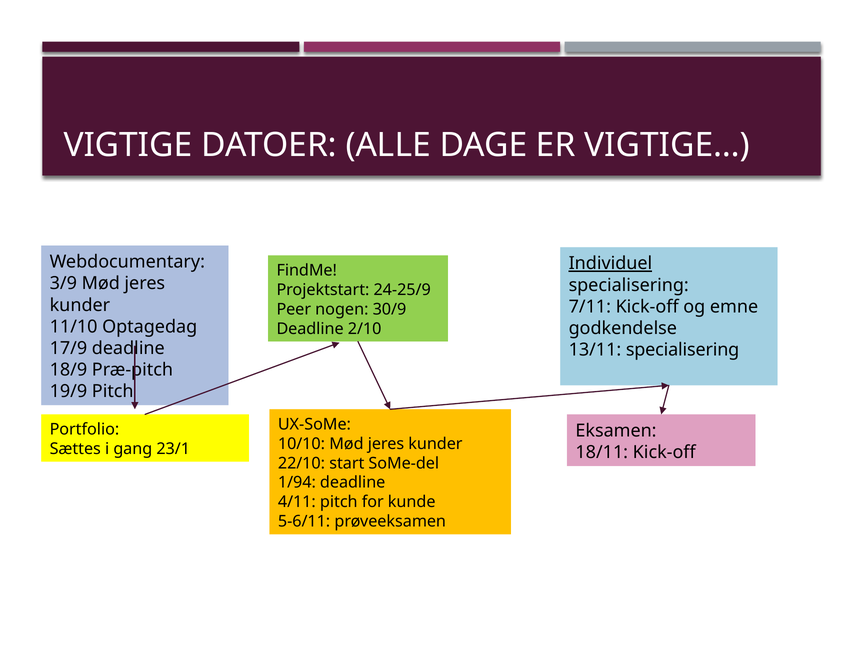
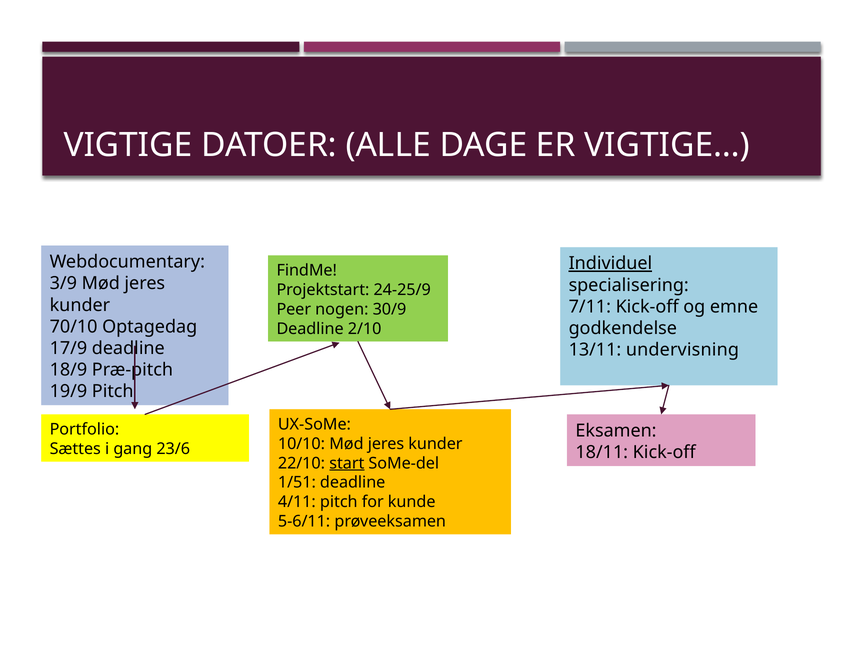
11/10: 11/10 -> 70/10 (74, 327)
13/11 specialisering: specialisering -> undervisning (682, 350)
23/1: 23/1 -> 23/6 (173, 449)
start underline: none -> present (347, 463)
1/94: 1/94 -> 1/51 (297, 483)
